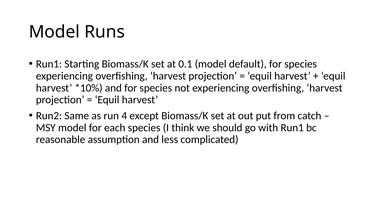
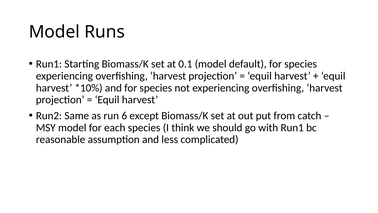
4: 4 -> 6 (124, 115)
